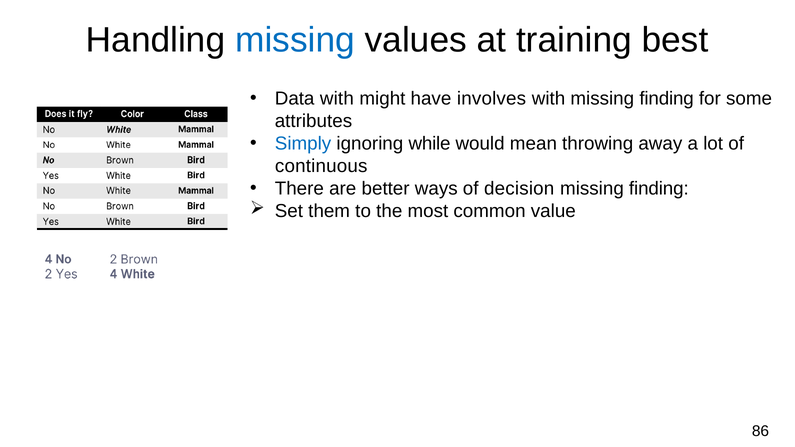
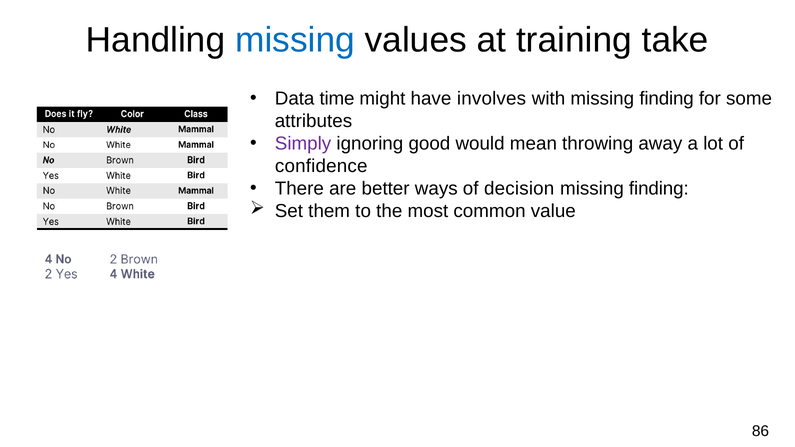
best: best -> take (675, 40)
Data with: with -> time (337, 98)
Simply colour: blue -> purple (303, 144)
while: while -> good (429, 144)
continuous: continuous -> confidence (321, 166)
